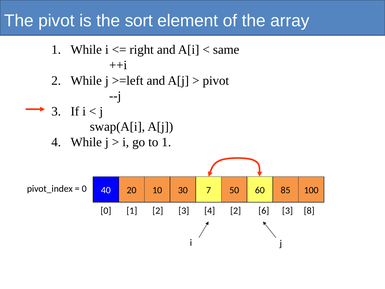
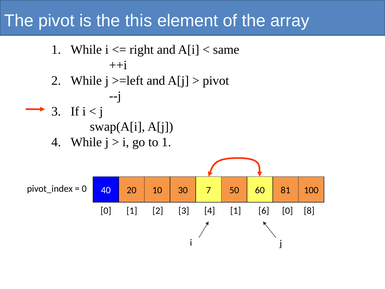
sort: sort -> this (139, 21)
85: 85 -> 81 (286, 190)
4 2: 2 -> 1 (236, 210)
6 3: 3 -> 0 (288, 210)
